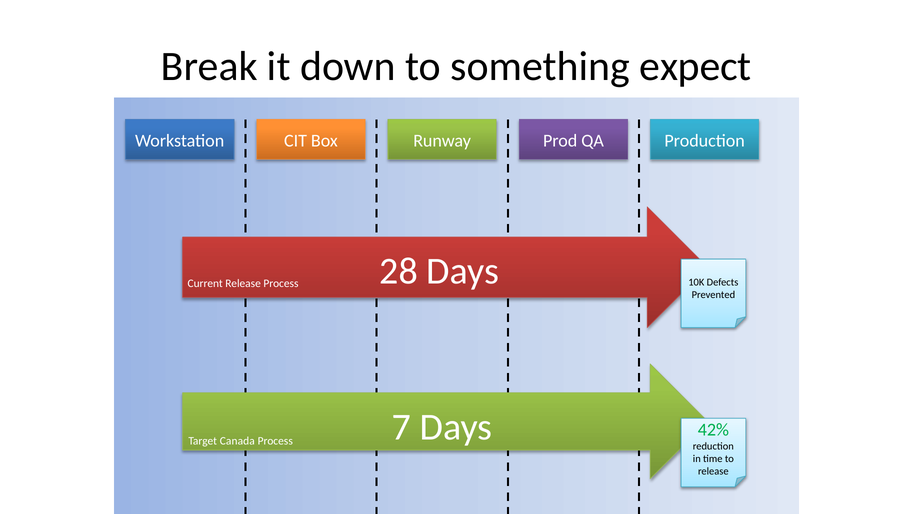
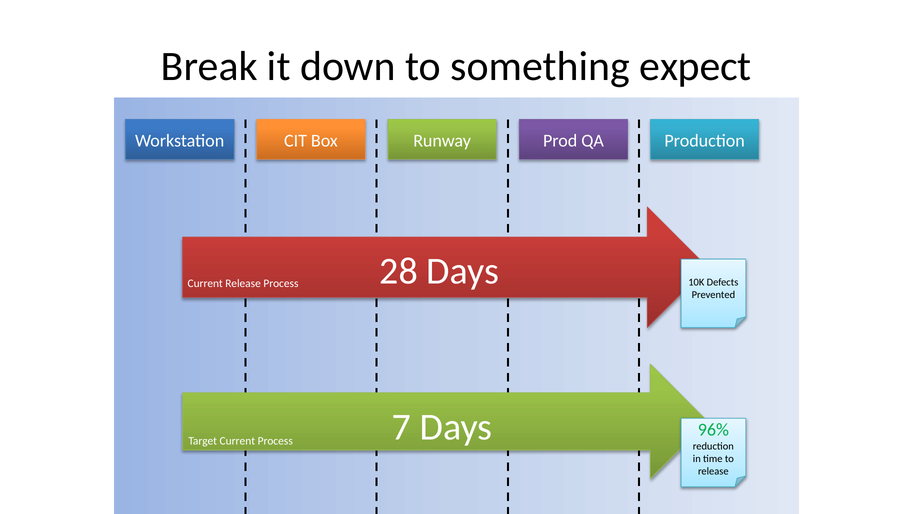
42%: 42% -> 96% (713, 429)
Target Canada: Canada -> Current (237, 441)
